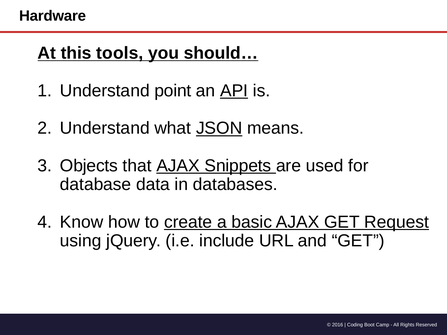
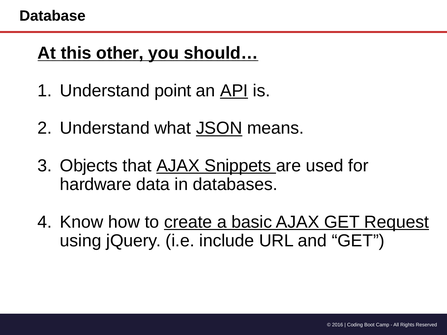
Hardware: Hardware -> Database (52, 16)
tools: tools -> other (120, 53)
database: database -> hardware (96, 185)
